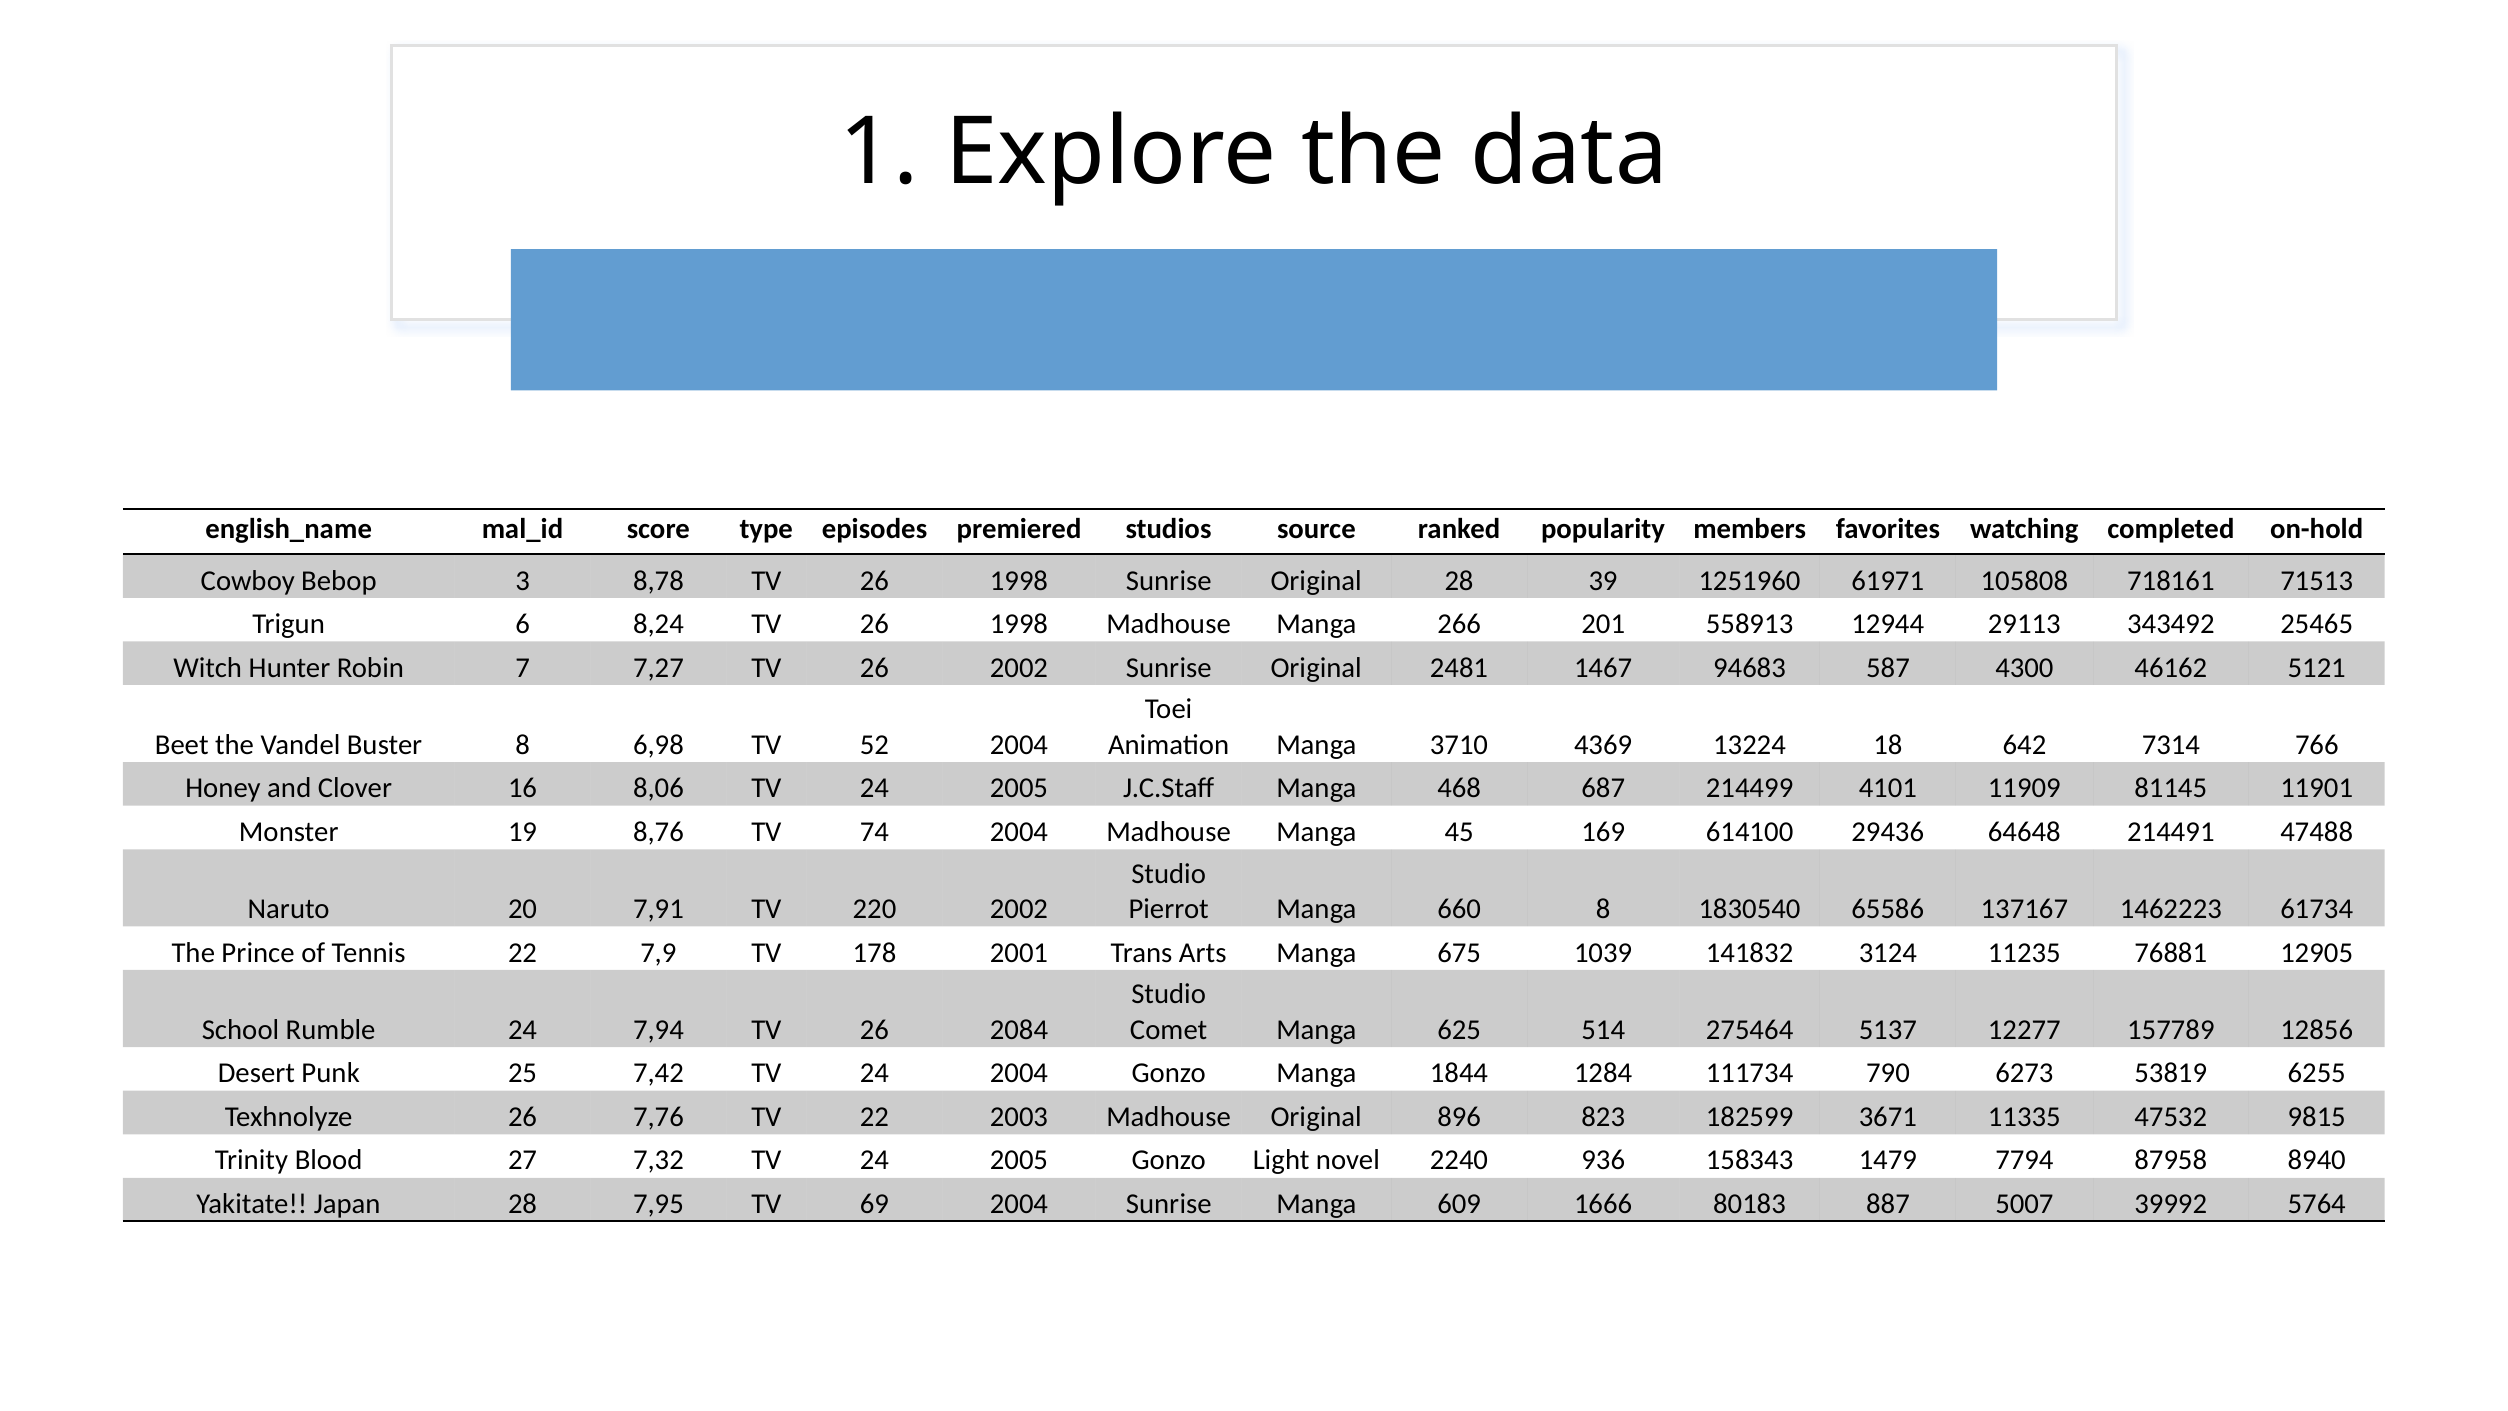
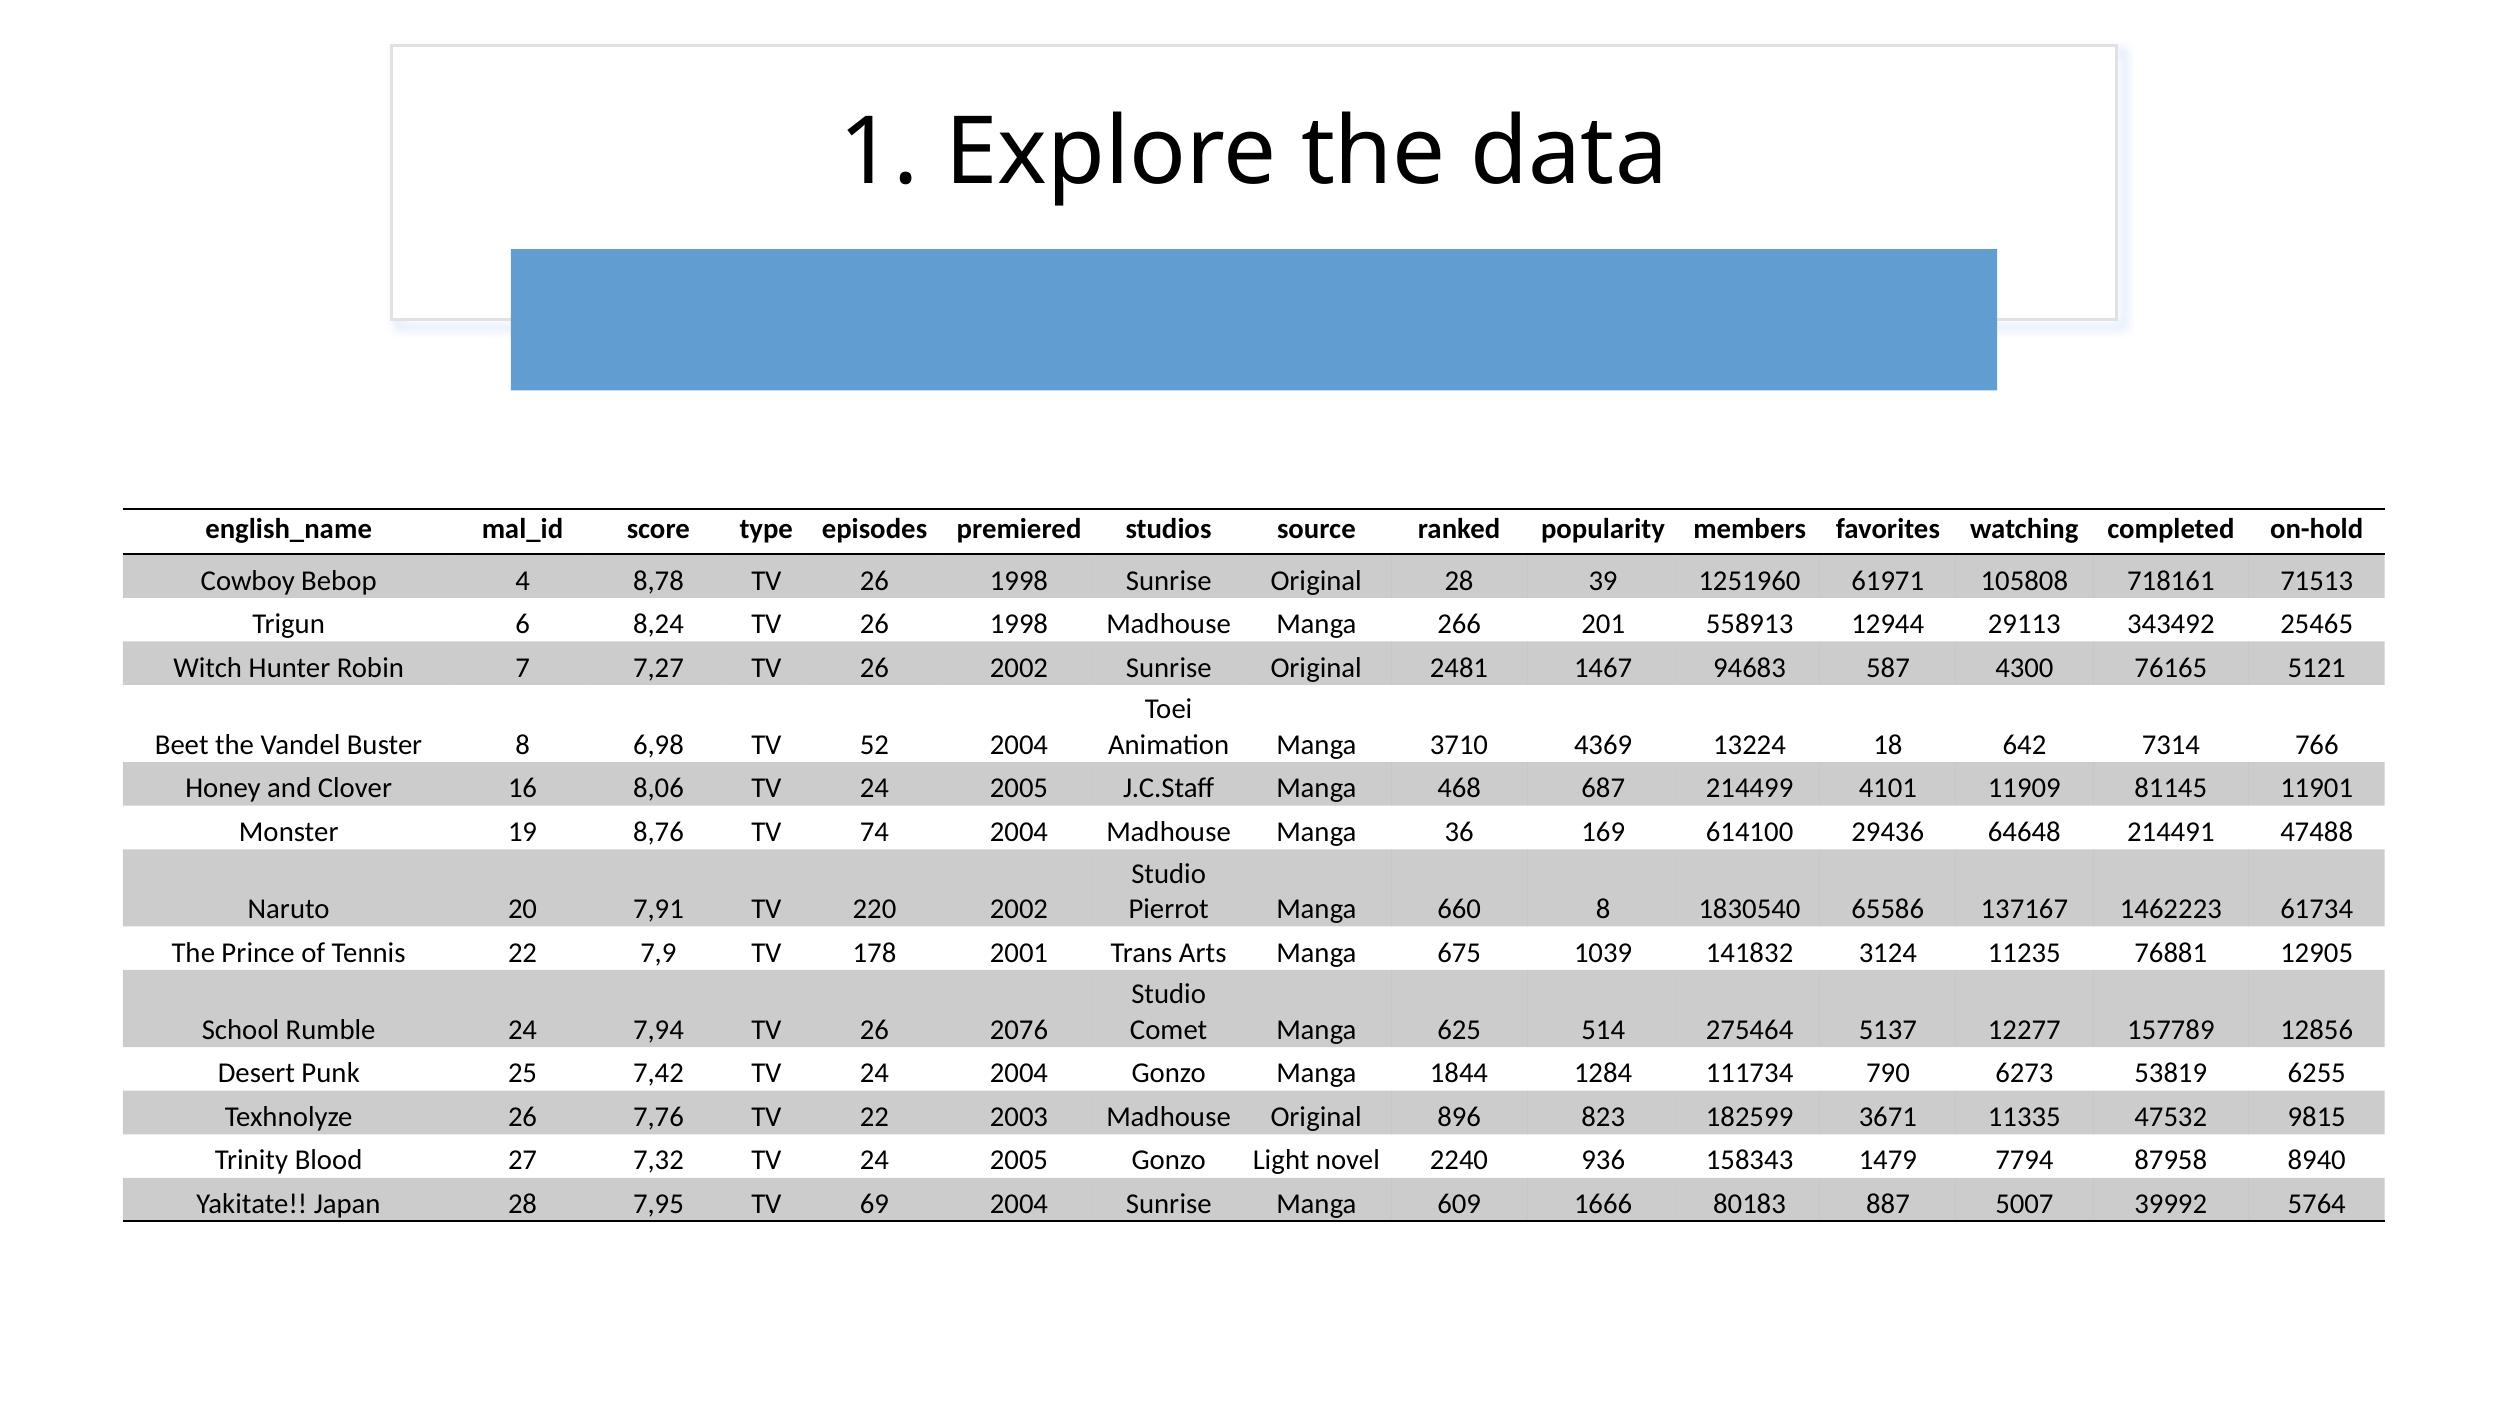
3: 3 -> 4 (523, 580)
46162: 46162 -> 76165 (2171, 668)
45: 45 -> 36 (1459, 832)
2084: 2084 -> 2076 (1019, 1030)
